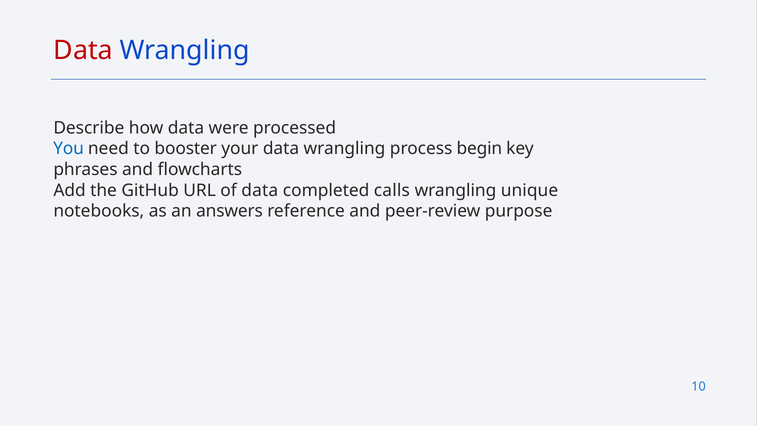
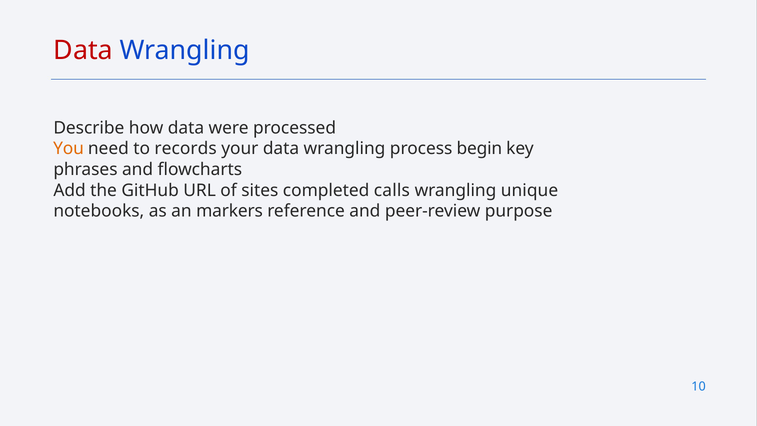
You colour: blue -> orange (69, 149)
booster: booster -> records (186, 149)
of data: data -> sites (260, 190)
answers: answers -> markers (230, 211)
